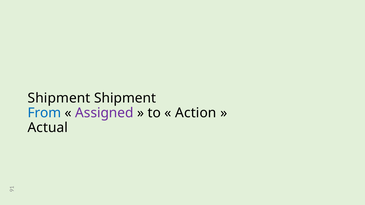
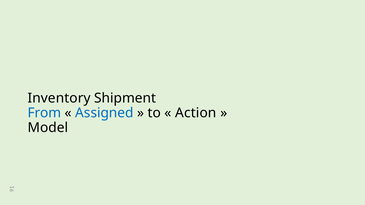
Shipment: Shipment -> Inventory (59, 98)
Assigned colour: purple -> blue (104, 113)
Actual: Actual -> Model (48, 128)
